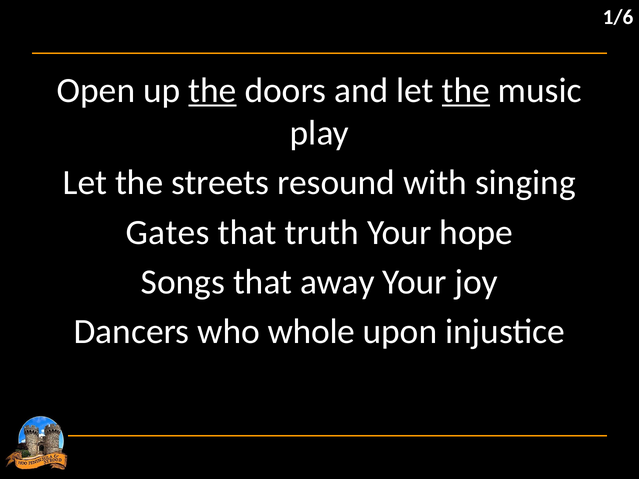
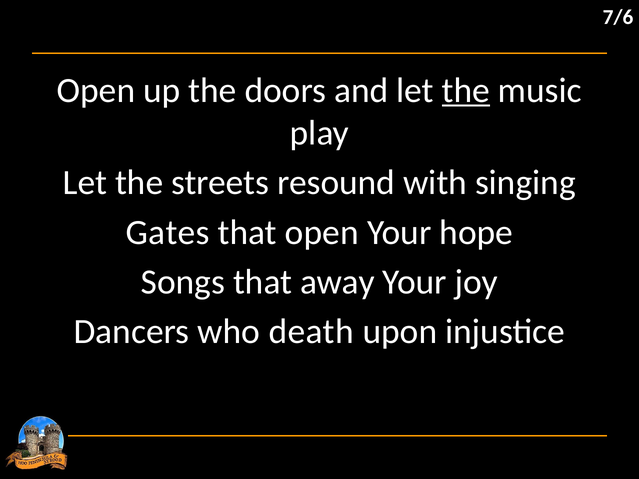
1/6: 1/6 -> 7/6 (618, 17)
the underline: present -> none (212, 90)
that truth: truth -> open (322, 232)
whole: whole -> death (311, 332)
